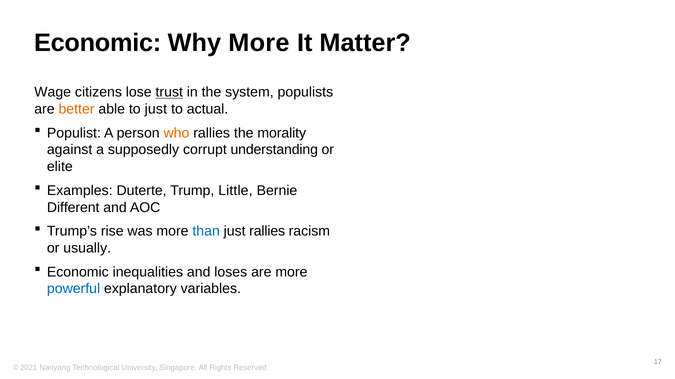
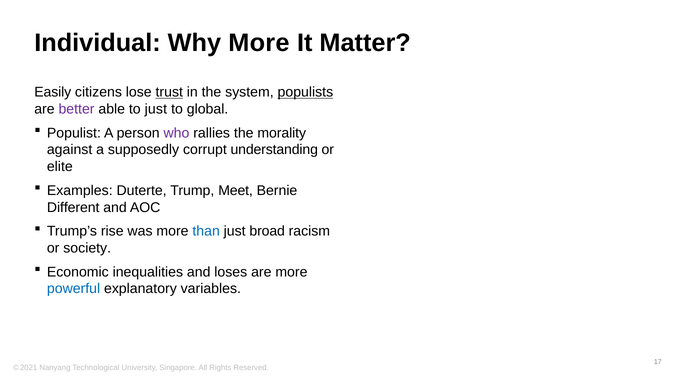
Economic: Economic -> Individual (98, 43)
Wage: Wage -> Easily (53, 92)
populists underline: none -> present (305, 92)
better colour: orange -> purple (77, 109)
actual: actual -> global (208, 109)
who colour: orange -> purple (176, 133)
Little: Little -> Meet (236, 191)
just rallies: rallies -> broad (267, 232)
usually: usually -> society (87, 249)
